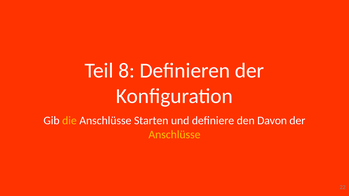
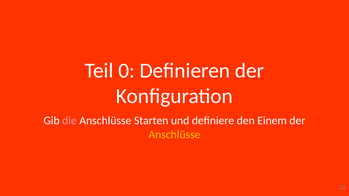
8: 8 -> 0 (127, 71)
die colour: yellow -> pink (69, 121)
Davon: Davon -> Einem (272, 121)
